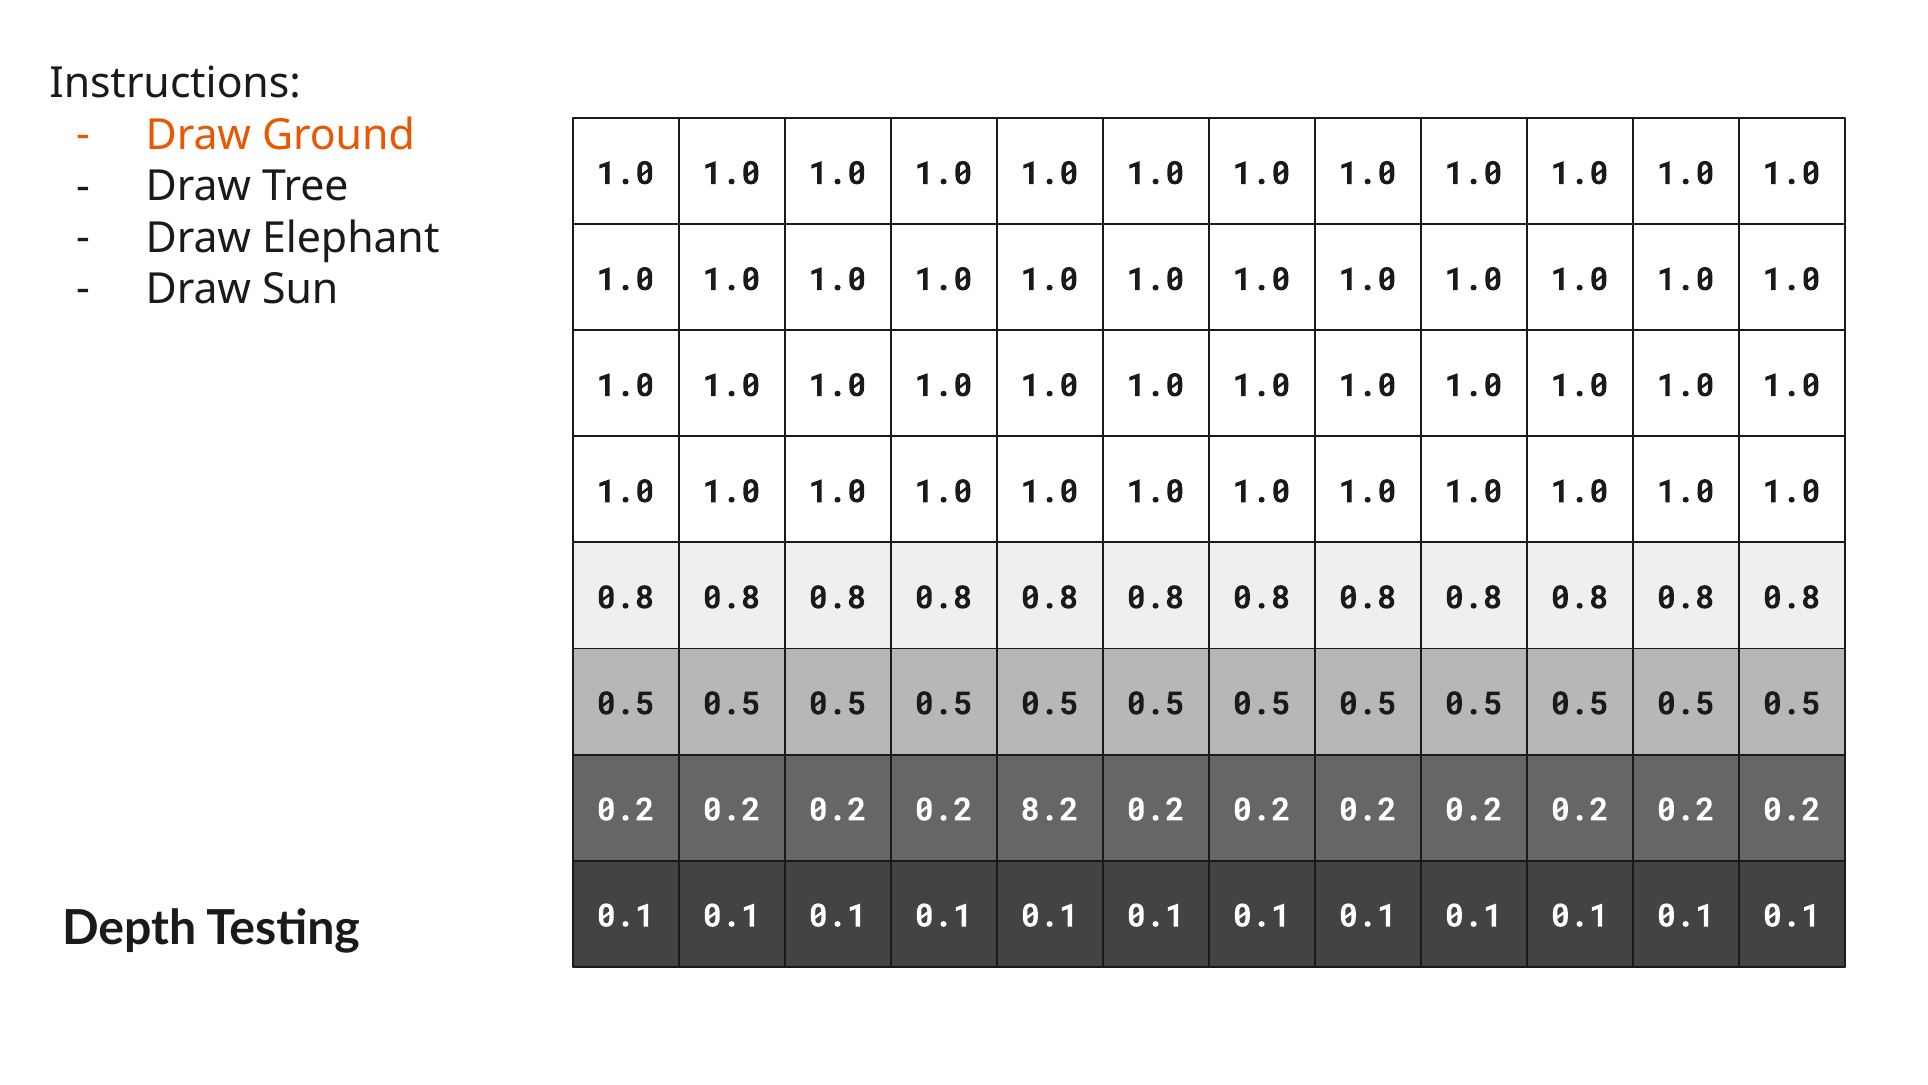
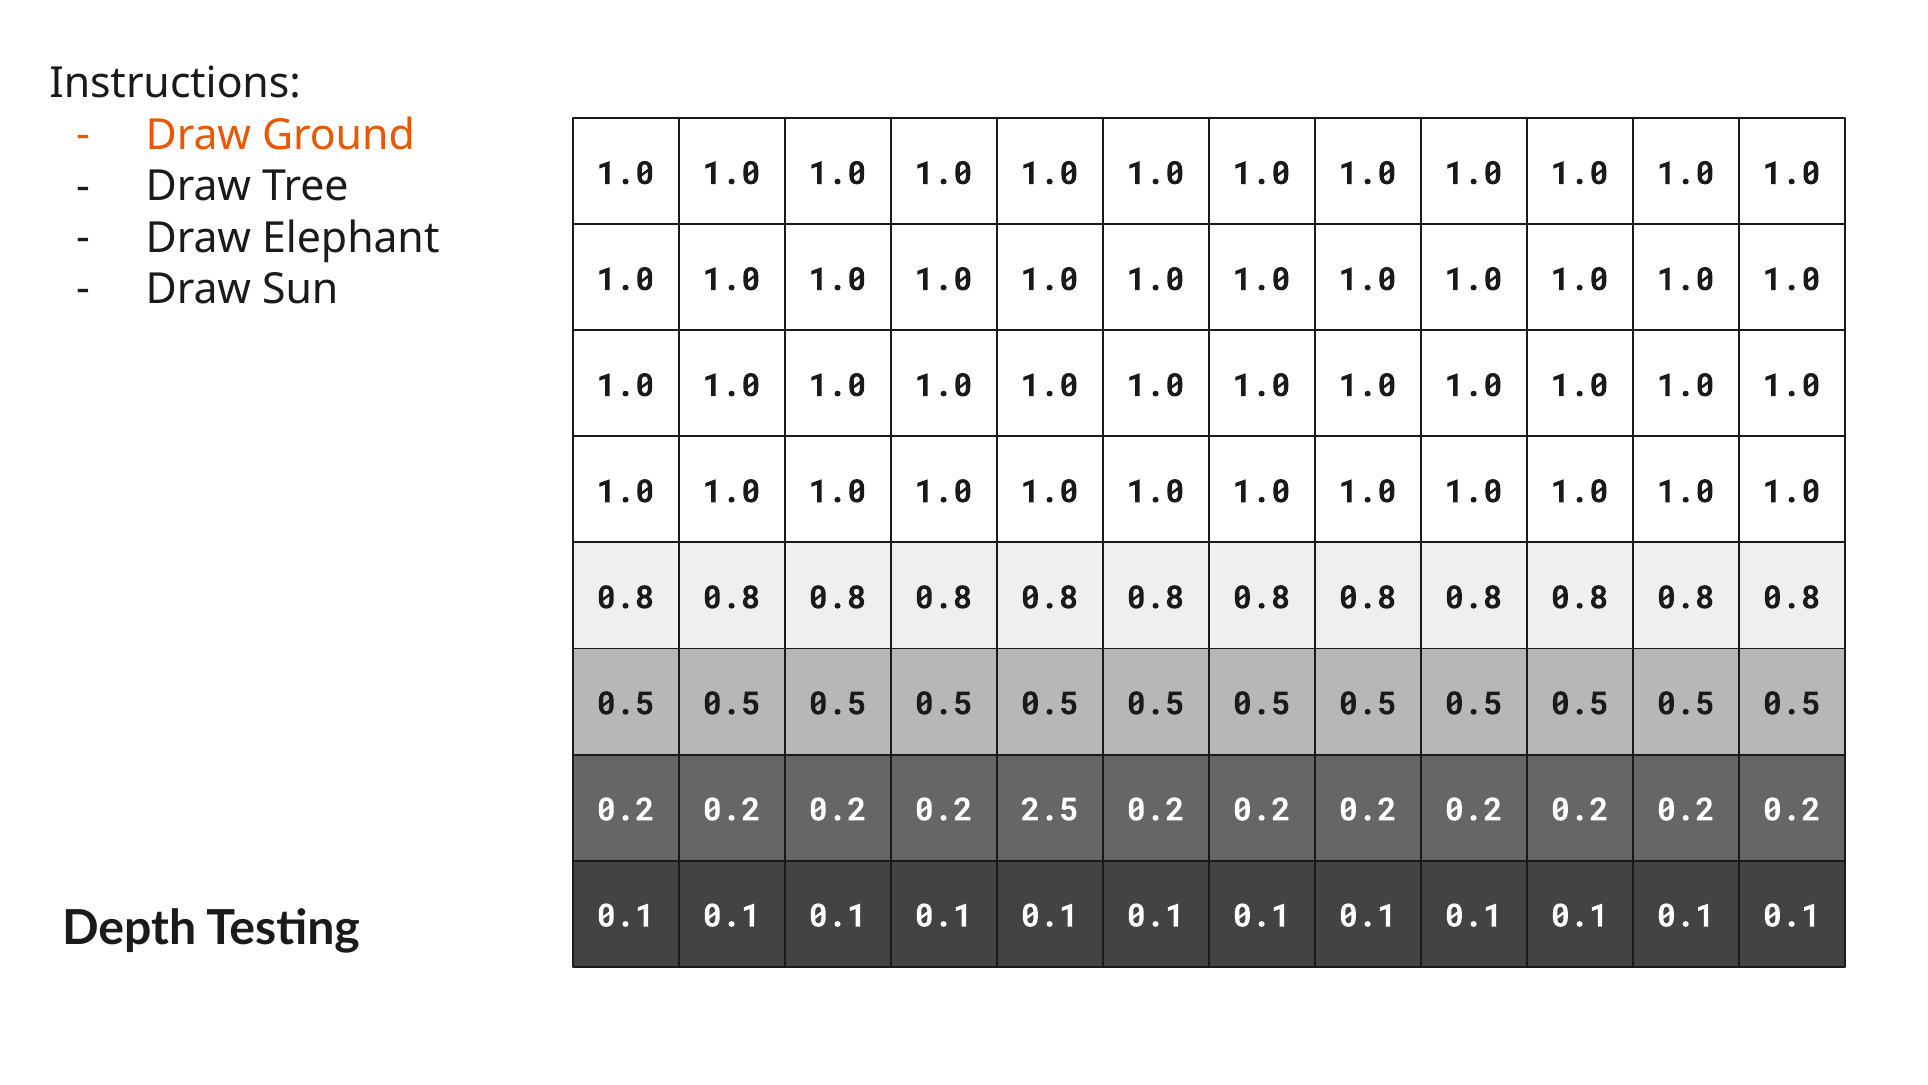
8.2: 8.2 -> 2.5 (1050, 809)
